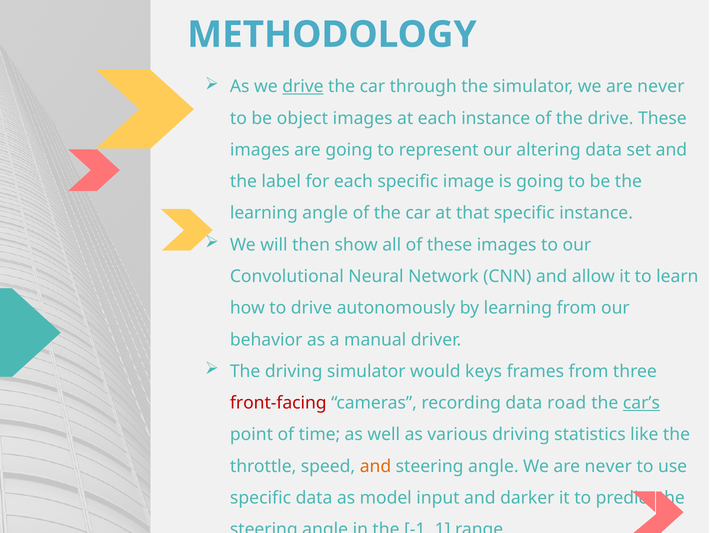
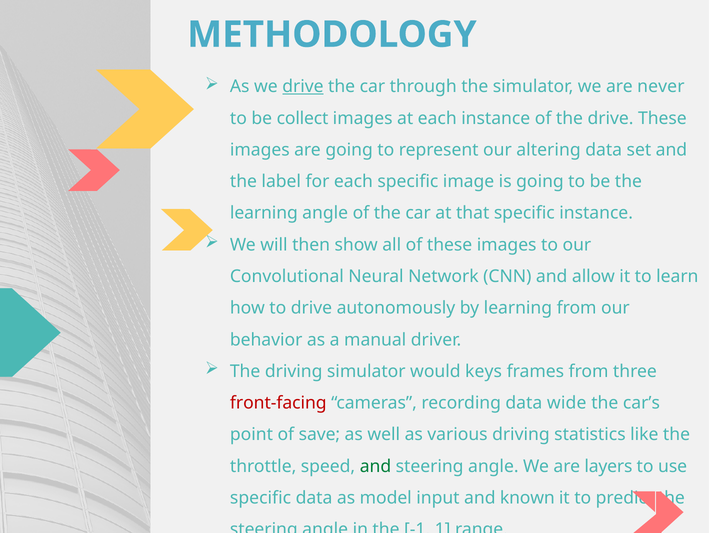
object: object -> collect (303, 118)
road: road -> wide (567, 403)
car’s underline: present -> none (641, 403)
time: time -> save (319, 434)
and colour: orange -> green (375, 466)
angle We are never: never -> layers (608, 466)
darker: darker -> known (527, 497)
